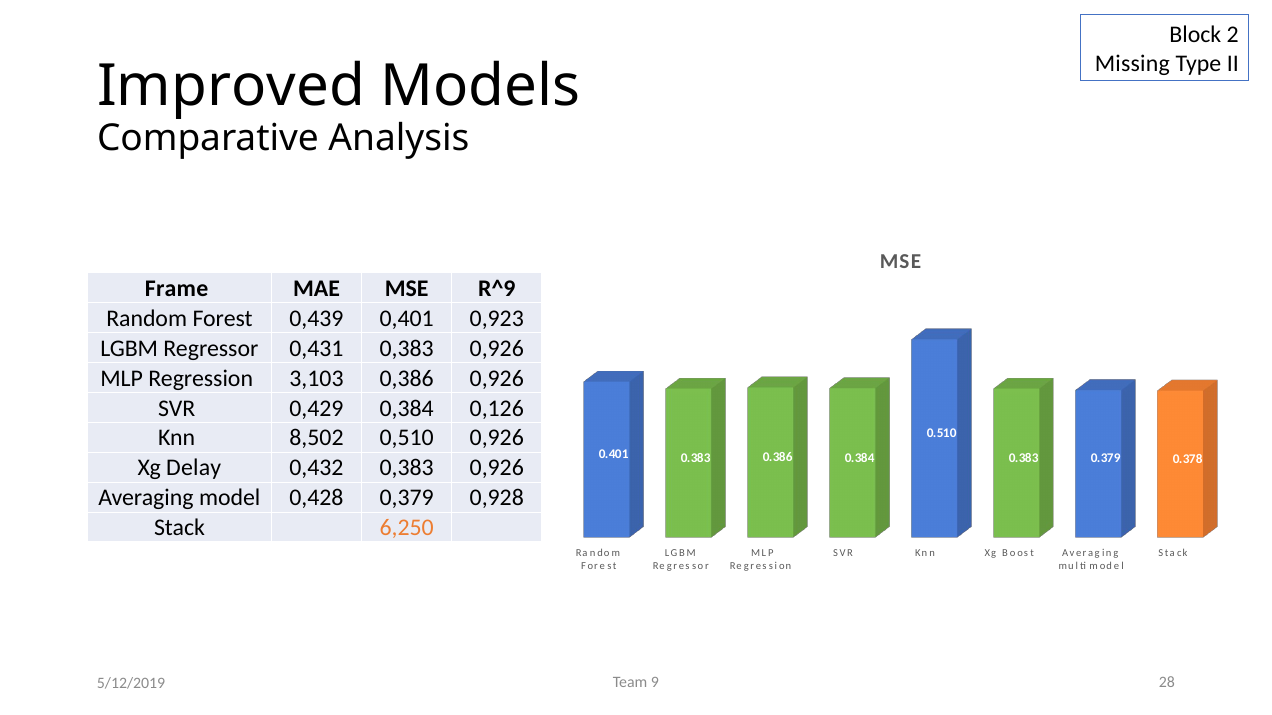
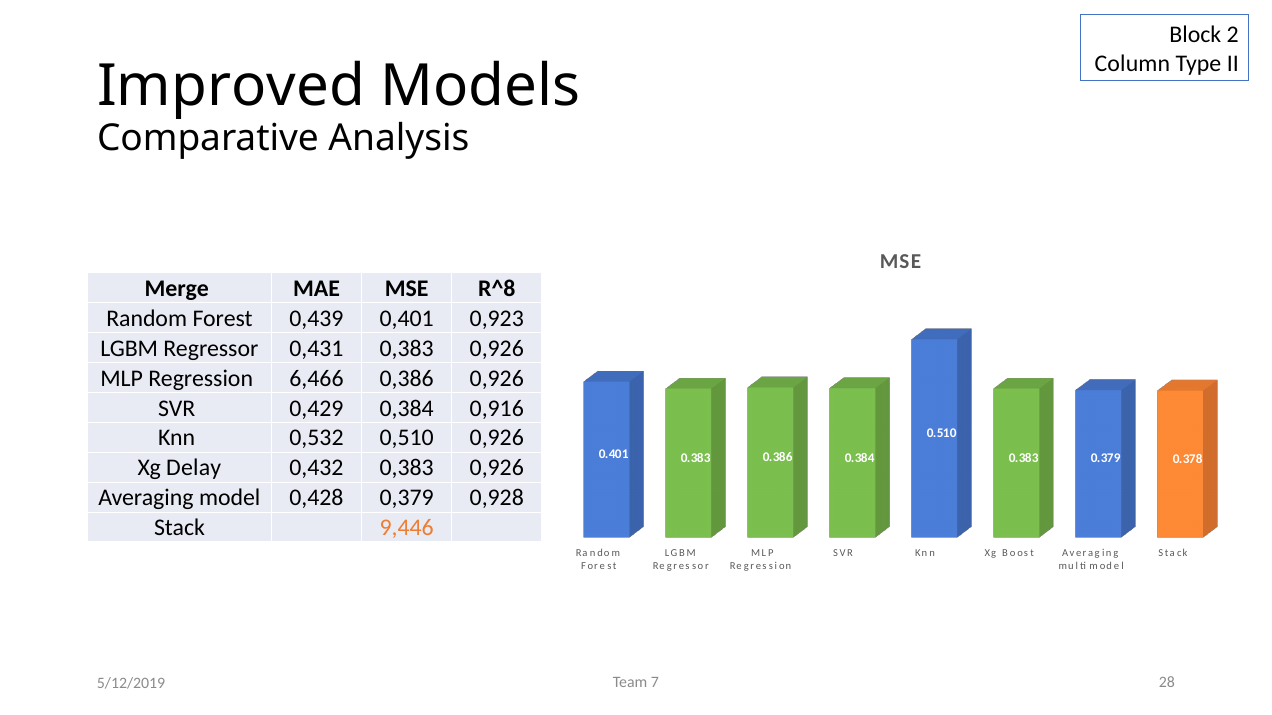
Missing: Missing -> Column (1132, 63)
Frame: Frame -> Merge (177, 289)
R^9: R^9 -> R^8 (497, 289)
3,103: 3,103 -> 6,466 (317, 378)
0,126: 0,126 -> 0,916 (497, 408)
8,502: 8,502 -> 0,532 (317, 438)
6,250: 6,250 -> 9,446 (407, 528)
9: 9 -> 7 (655, 683)
